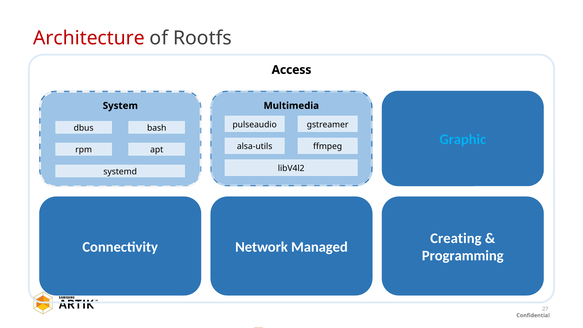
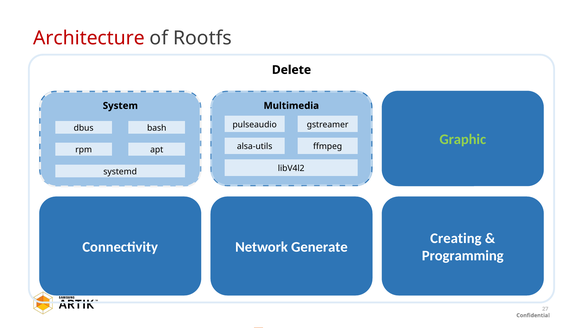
Access: Access -> Delete (291, 70)
Graphic colour: light blue -> light green (463, 139)
Managed: Managed -> Generate (319, 247)
